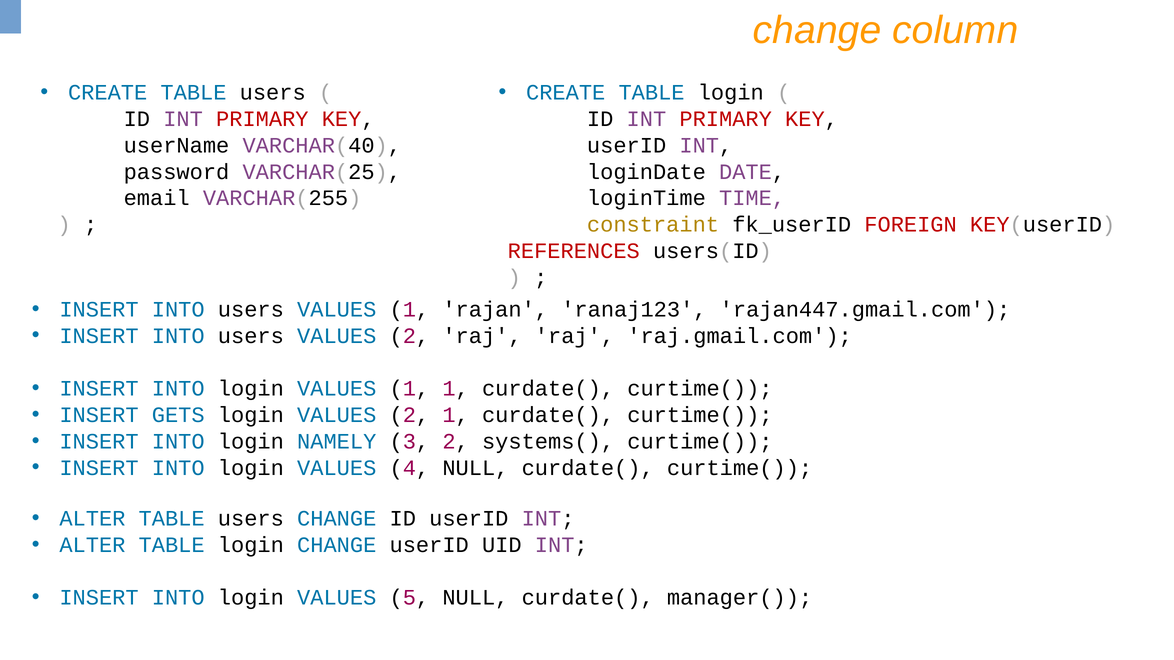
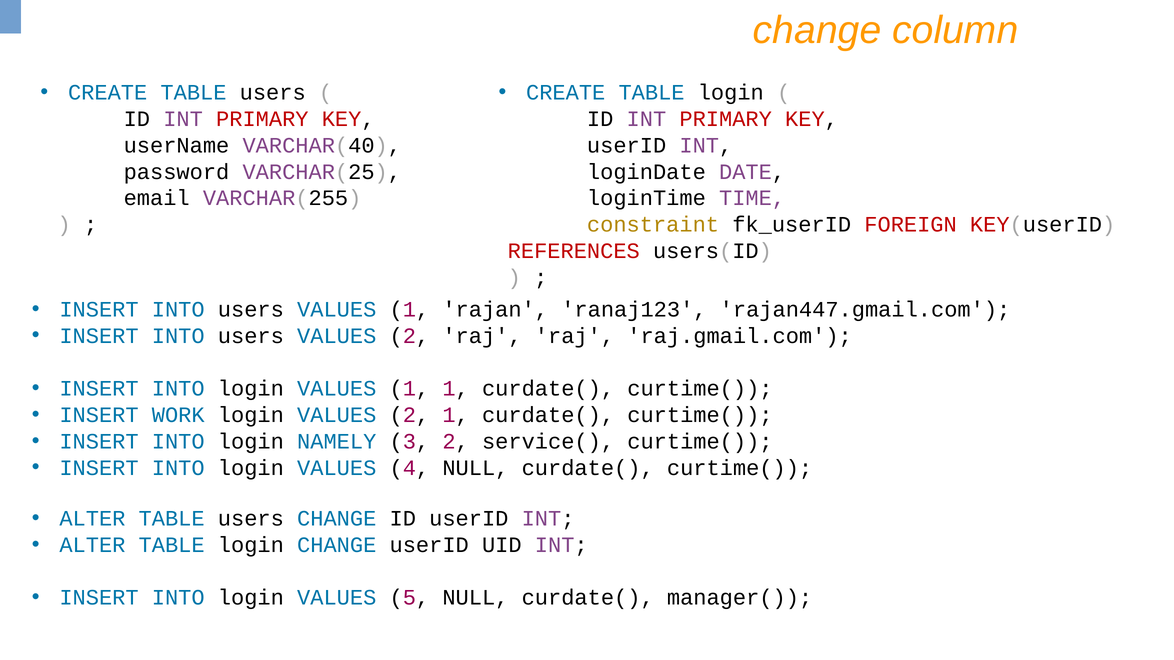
GETS: GETS -> WORK (178, 415)
systems(: systems( -> service( (548, 442)
